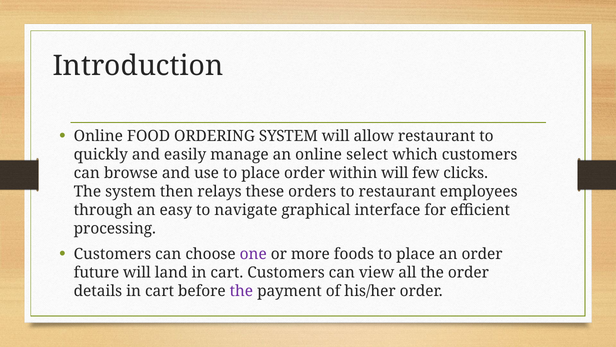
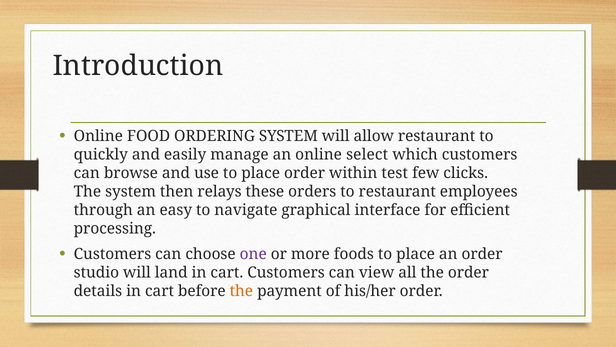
within will: will -> test (395, 173)
future: future -> studio (96, 272)
the colour: purple -> orange (241, 291)
